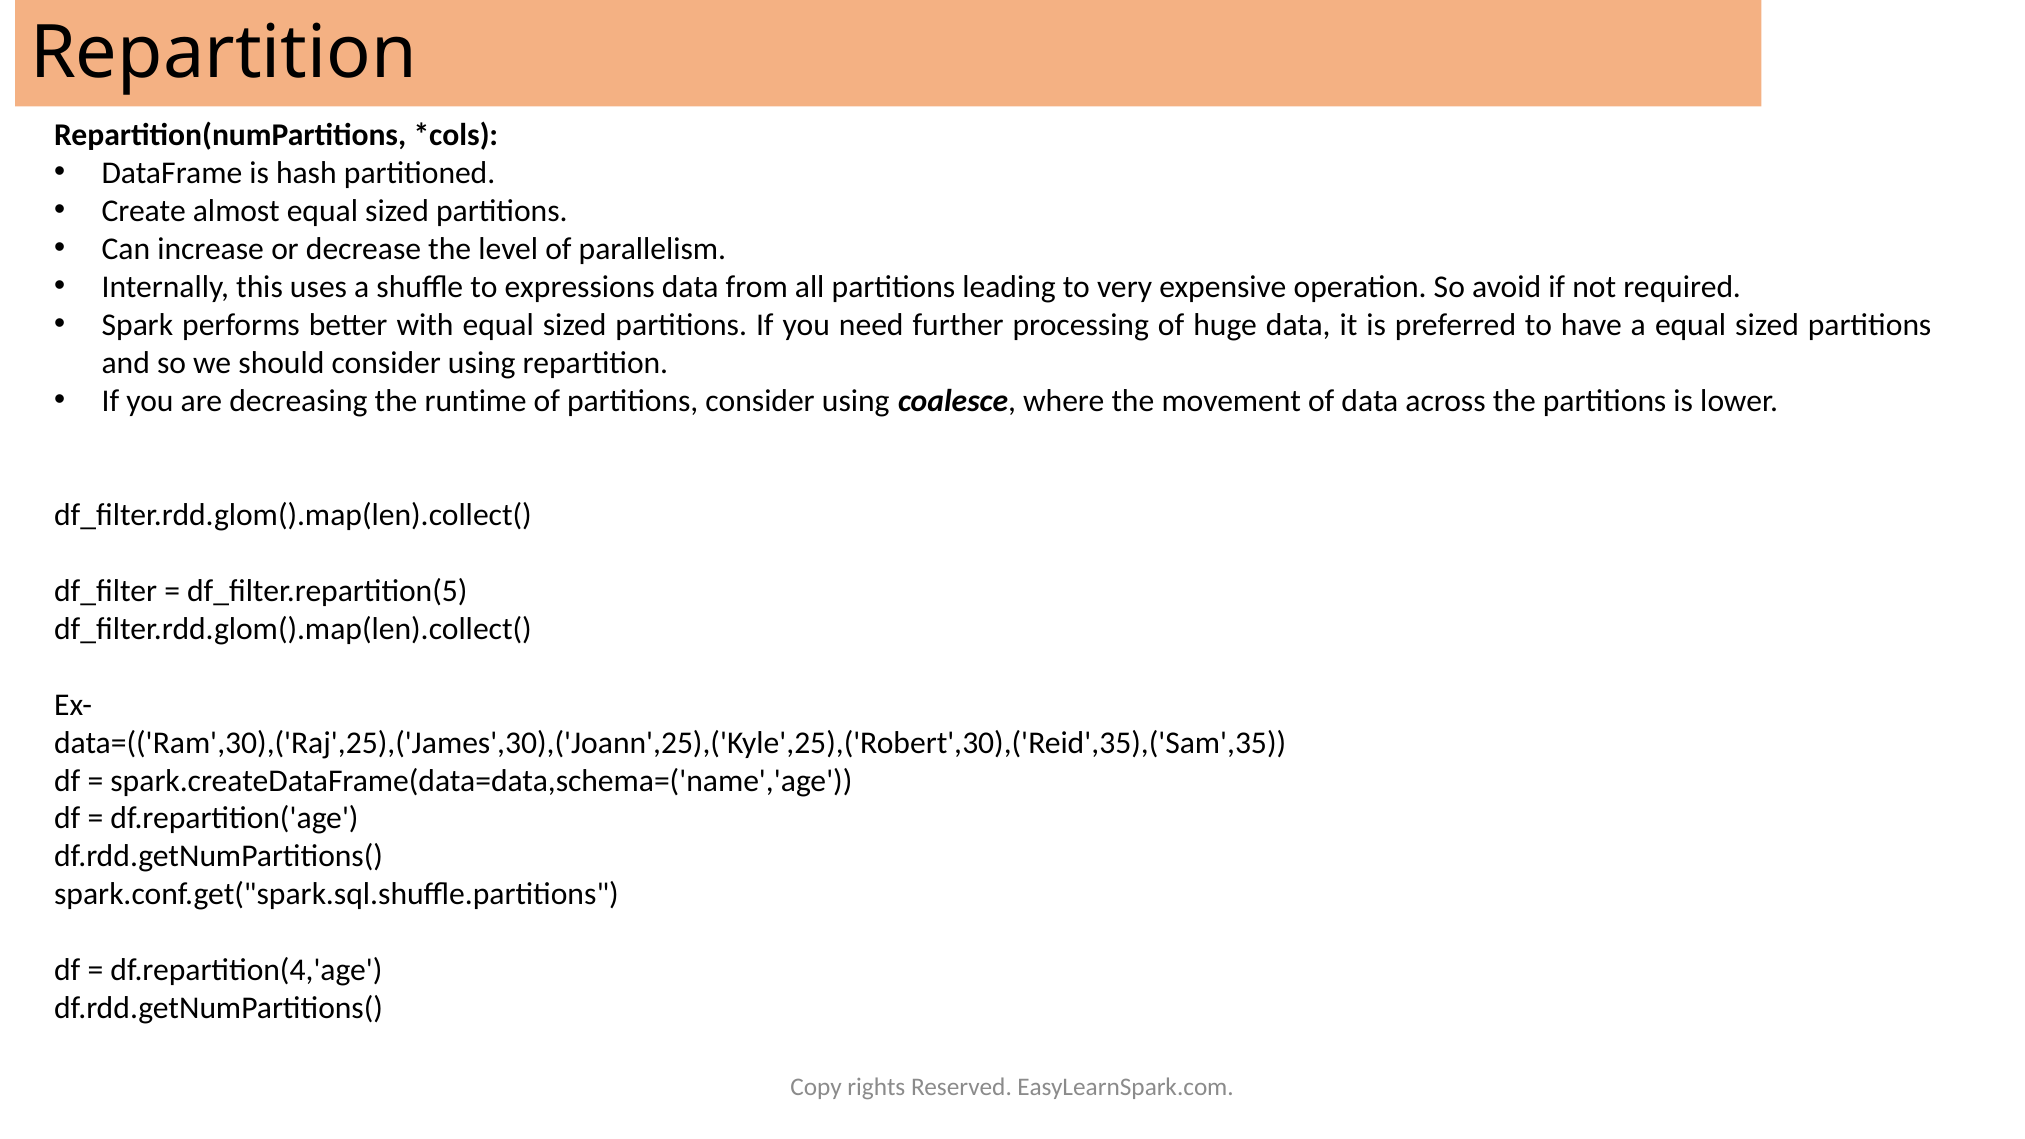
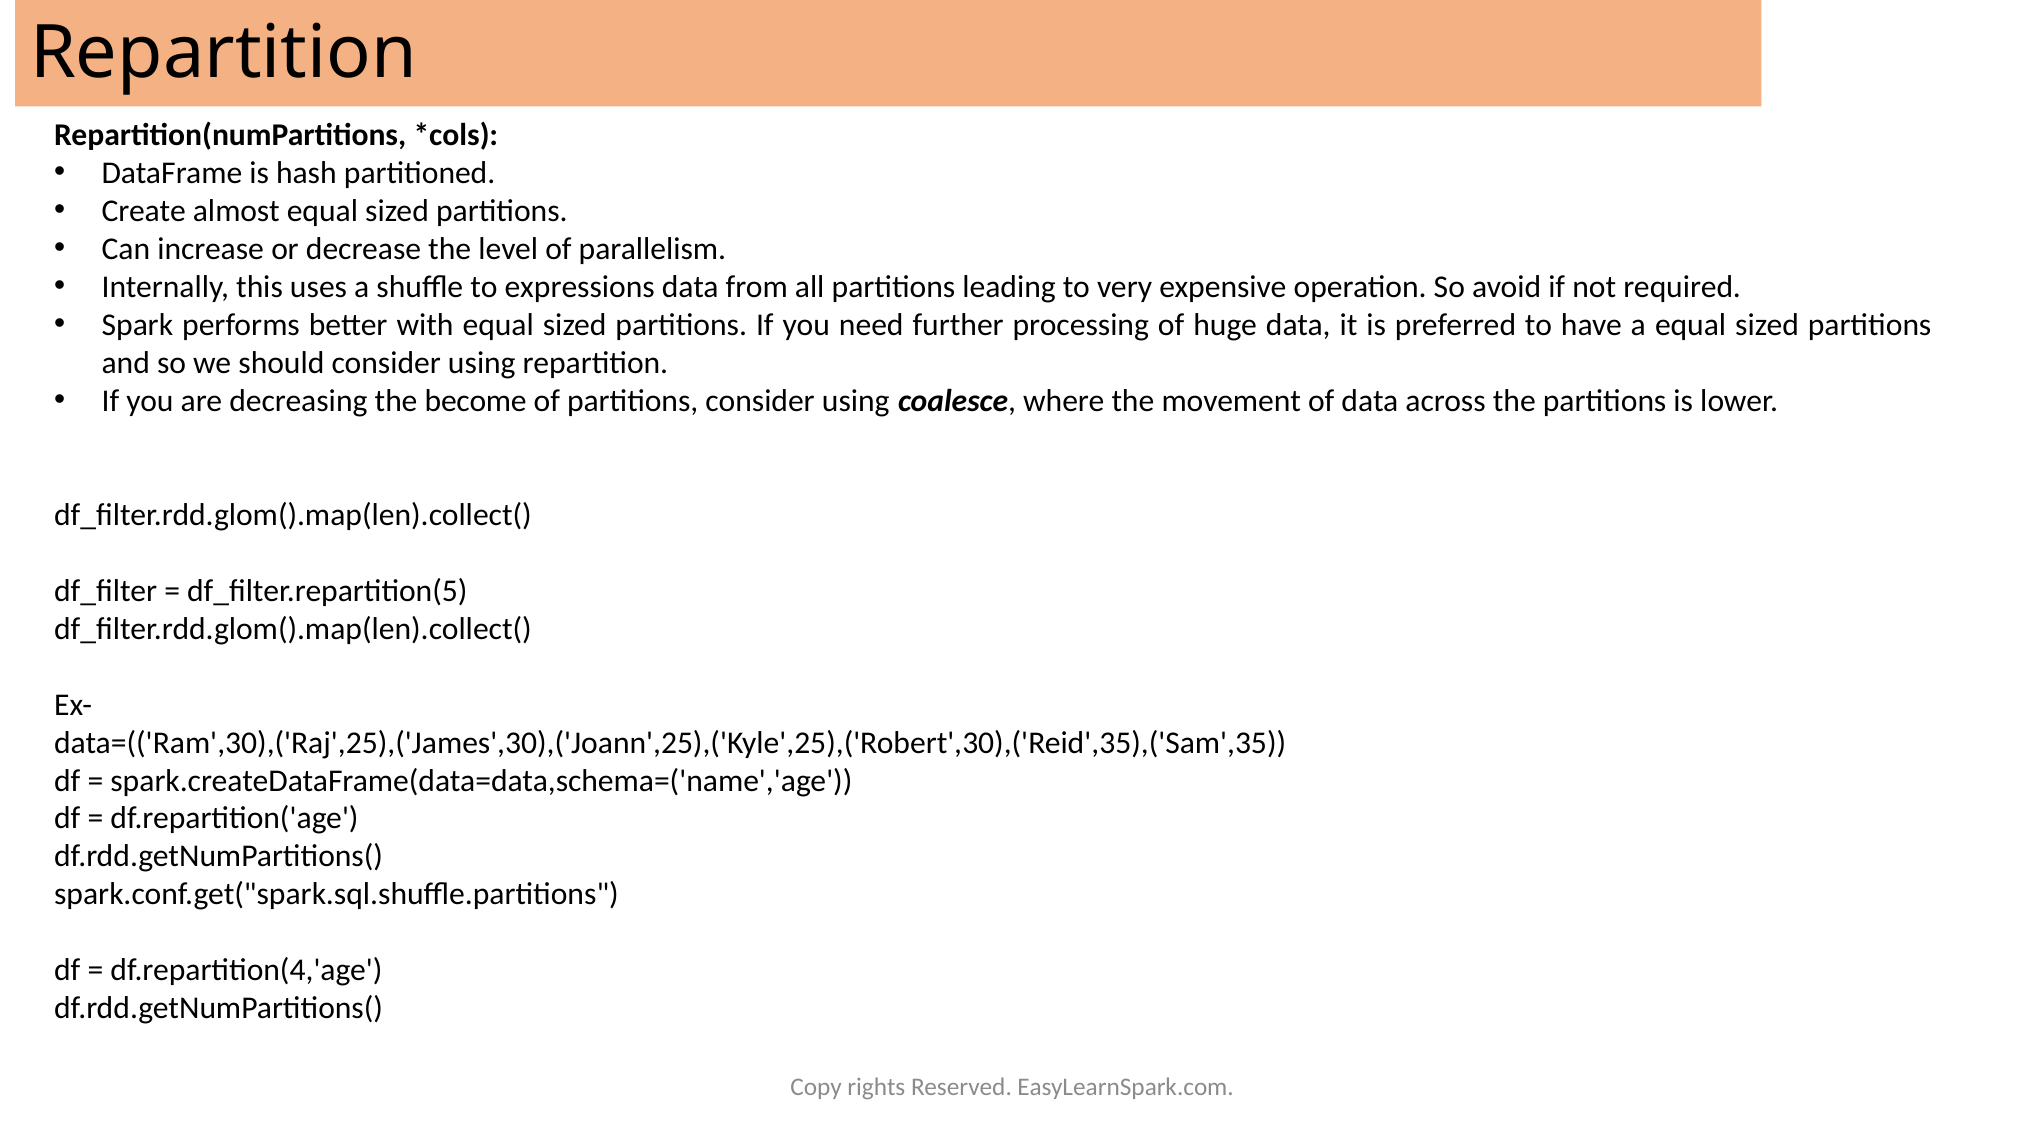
runtime: runtime -> become (476, 401)
